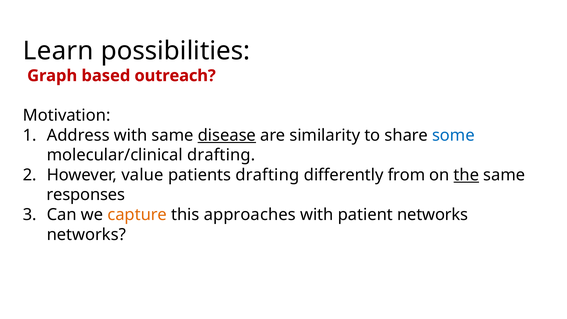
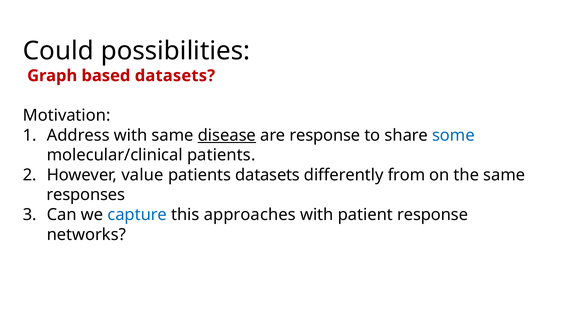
Learn: Learn -> Could (58, 51)
based outreach: outreach -> datasets (175, 76)
are similarity: similarity -> response (325, 135)
molecular/clinical drafting: drafting -> patients (221, 155)
patients drafting: drafting -> datasets (268, 175)
the underline: present -> none (466, 175)
capture colour: orange -> blue (137, 215)
patient networks: networks -> response (433, 215)
